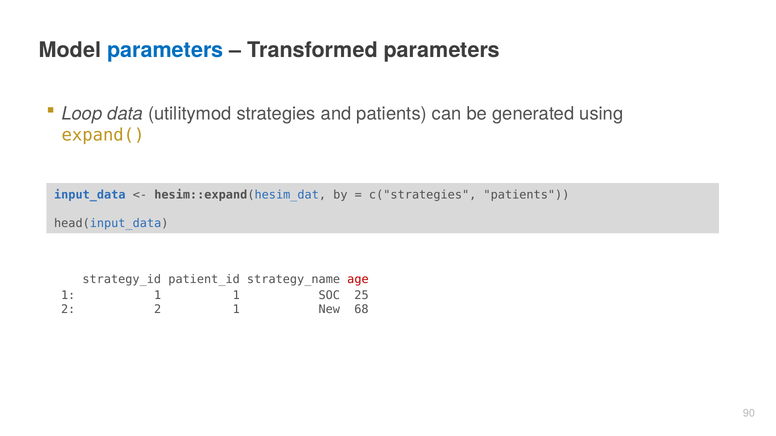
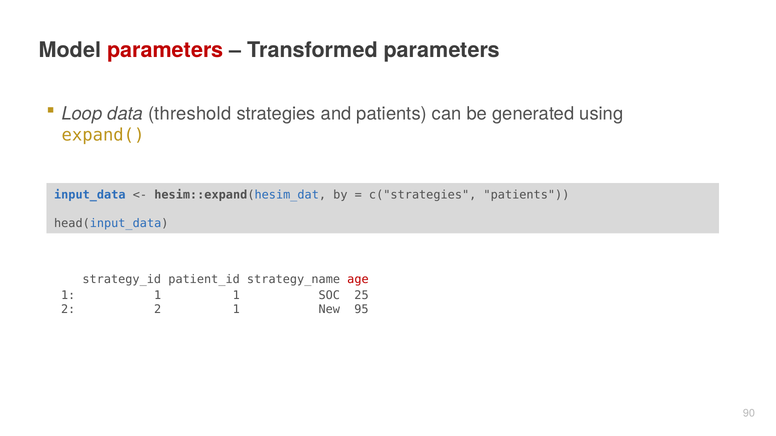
parameters colour: blue -> red (165, 50)
utilitymod: utilitymod -> threshold (190, 114)
68: 68 -> 95 (361, 310)
